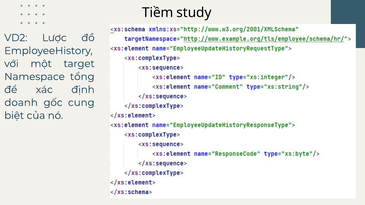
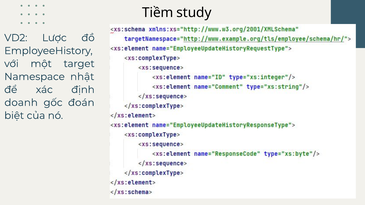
tổng: tổng -> nhật (82, 77)
cung: cung -> đoán (81, 103)
